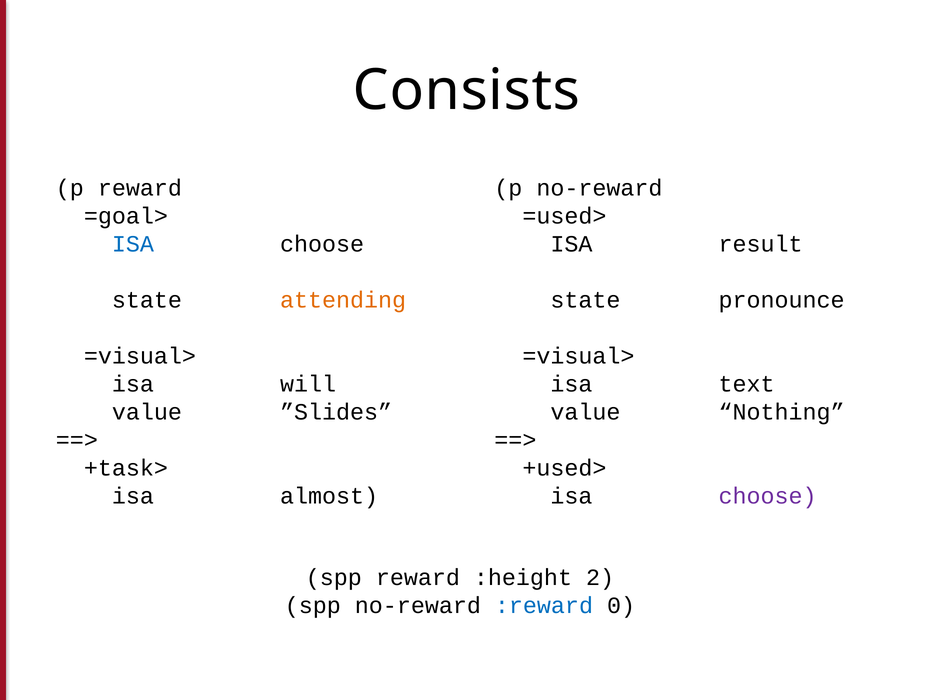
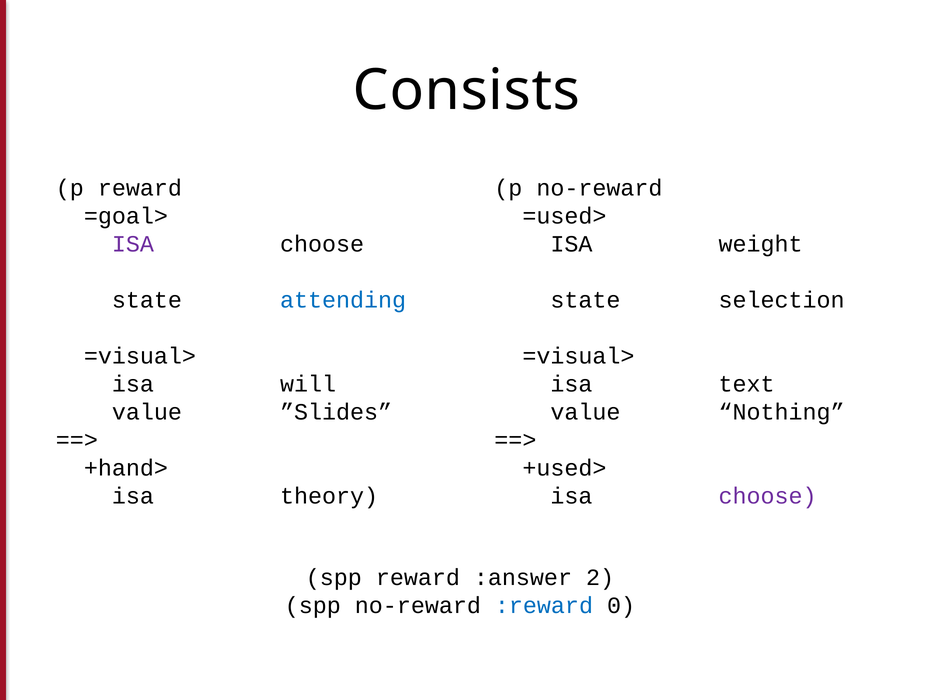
ISA colour: blue -> purple (133, 244)
result: result -> weight (761, 244)
attending colour: orange -> blue (343, 300)
pronounce: pronounce -> selection (782, 300)
+task>: +task> -> +hand> (126, 468)
almost: almost -> theory (329, 496)
:height: :height -> :answer (523, 578)
